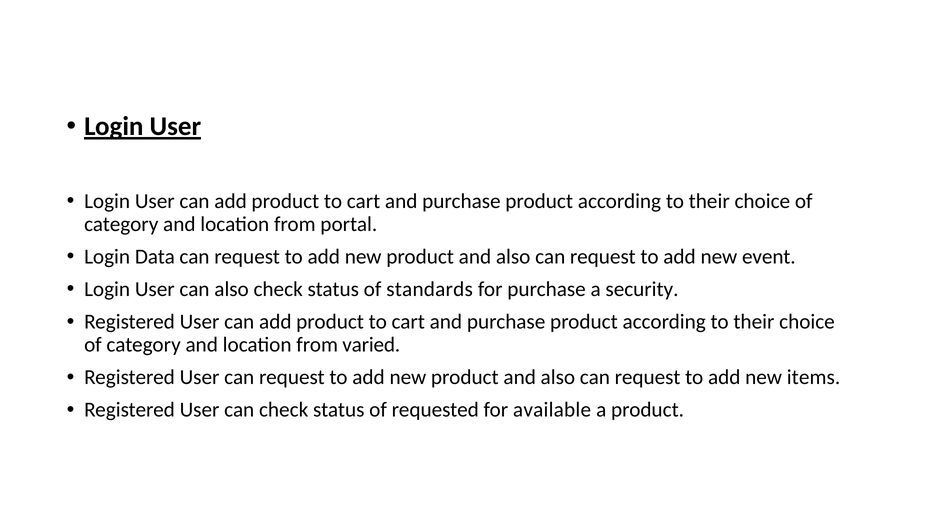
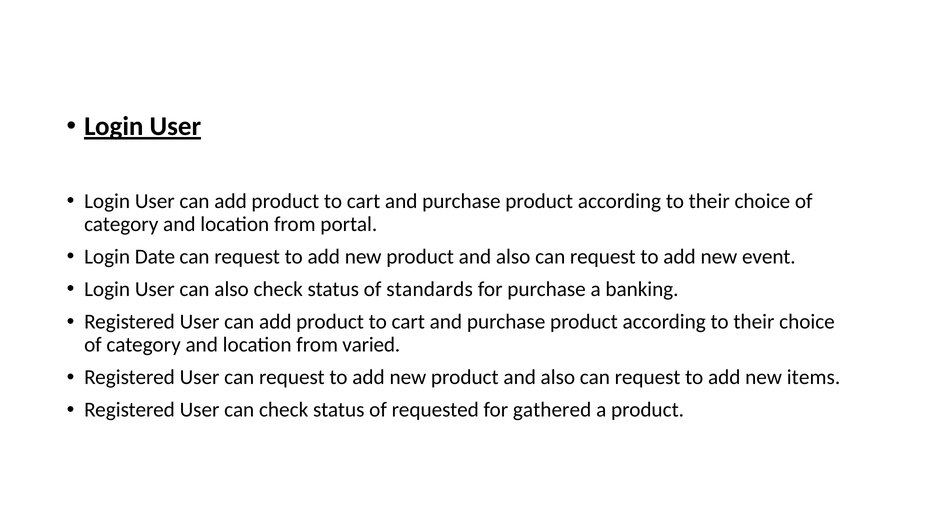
Data: Data -> Date (155, 256)
security: security -> banking (642, 289)
available: available -> gathered (552, 410)
